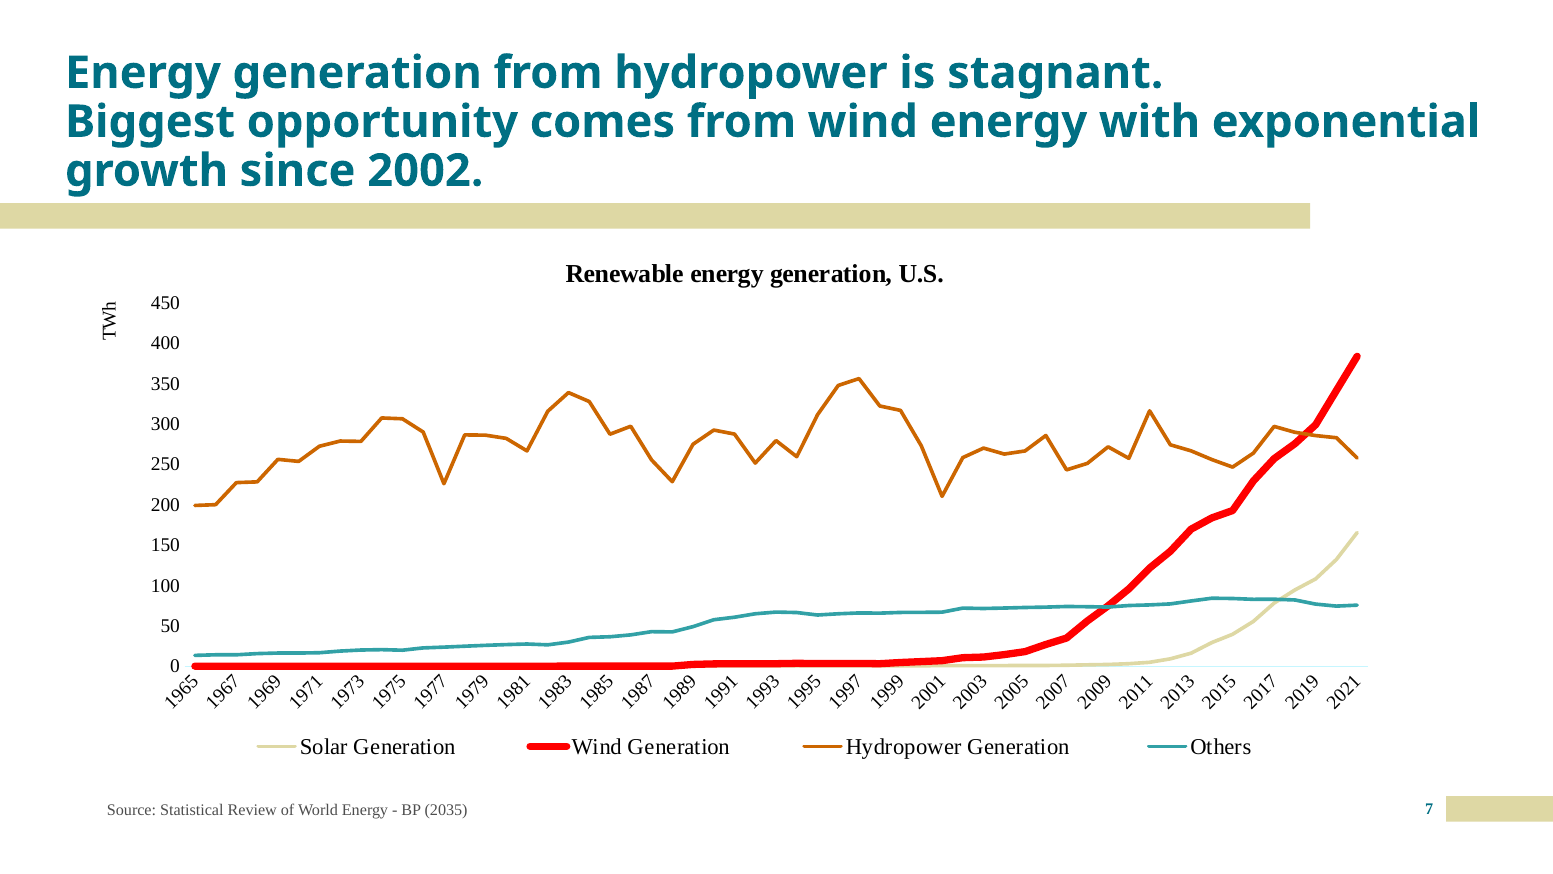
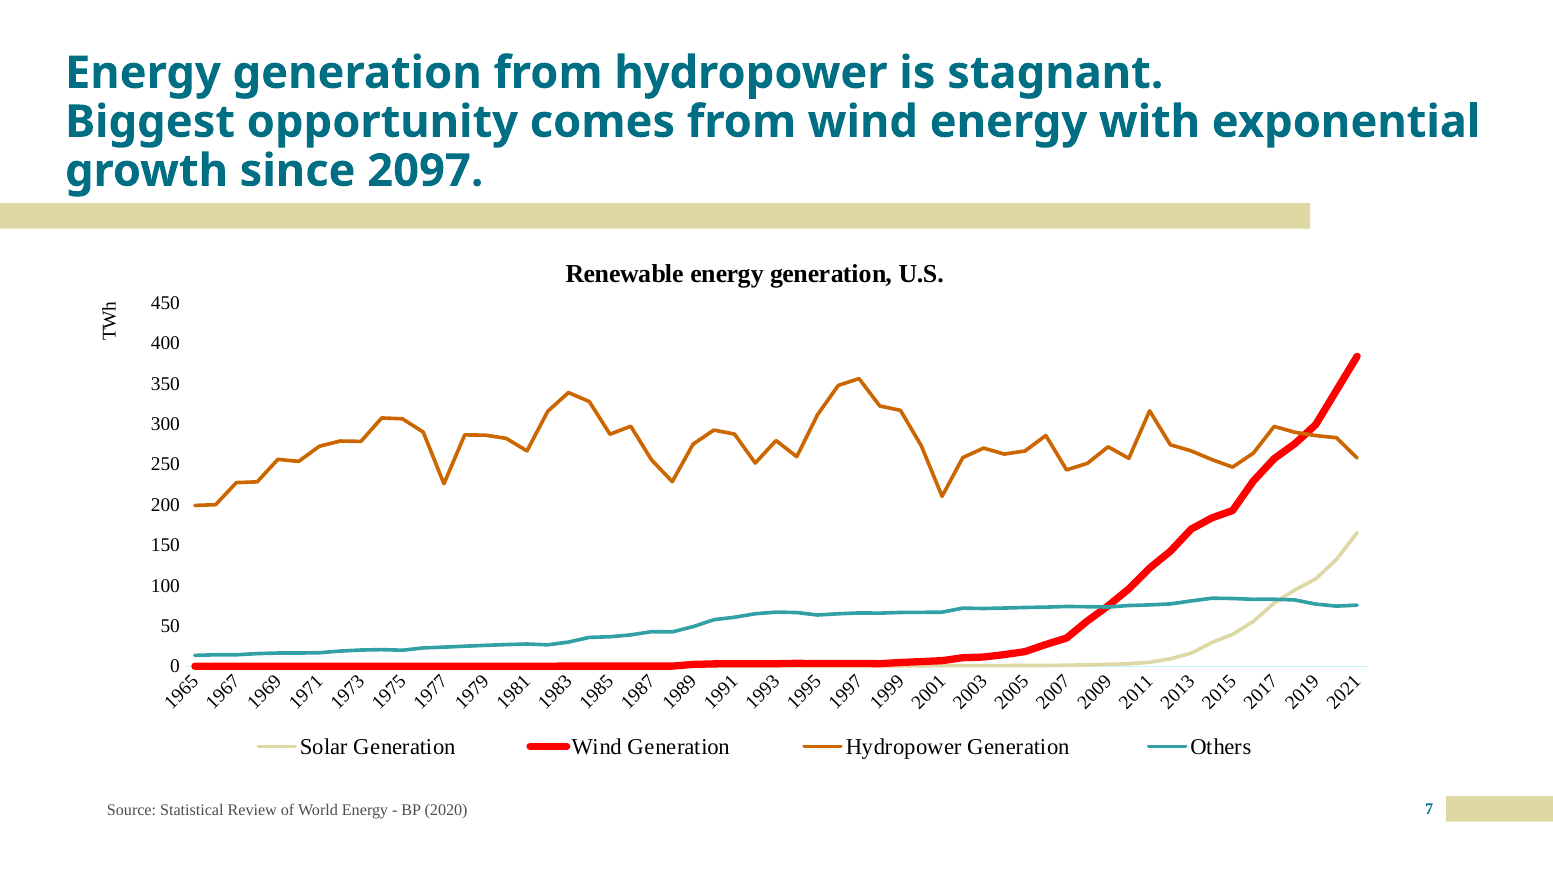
2002: 2002 -> 2097 (425, 171)
2035: 2035 -> 2020 (446, 810)
